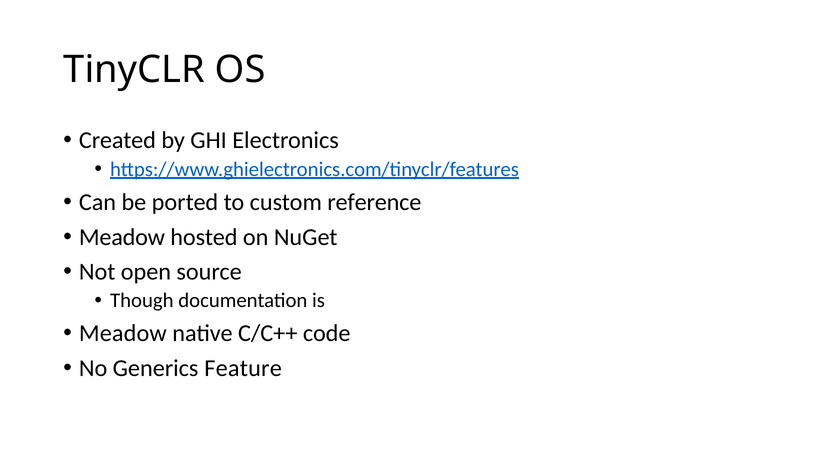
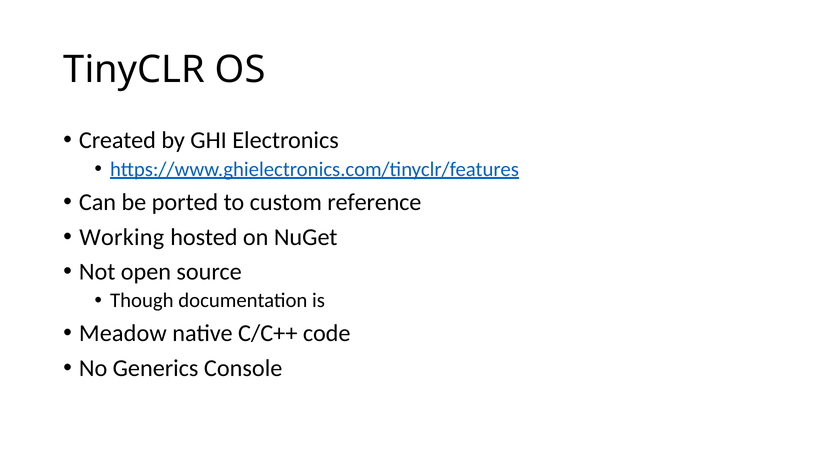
Meadow: Meadow -> Working (122, 237)
Feature: Feature -> Console (243, 369)
